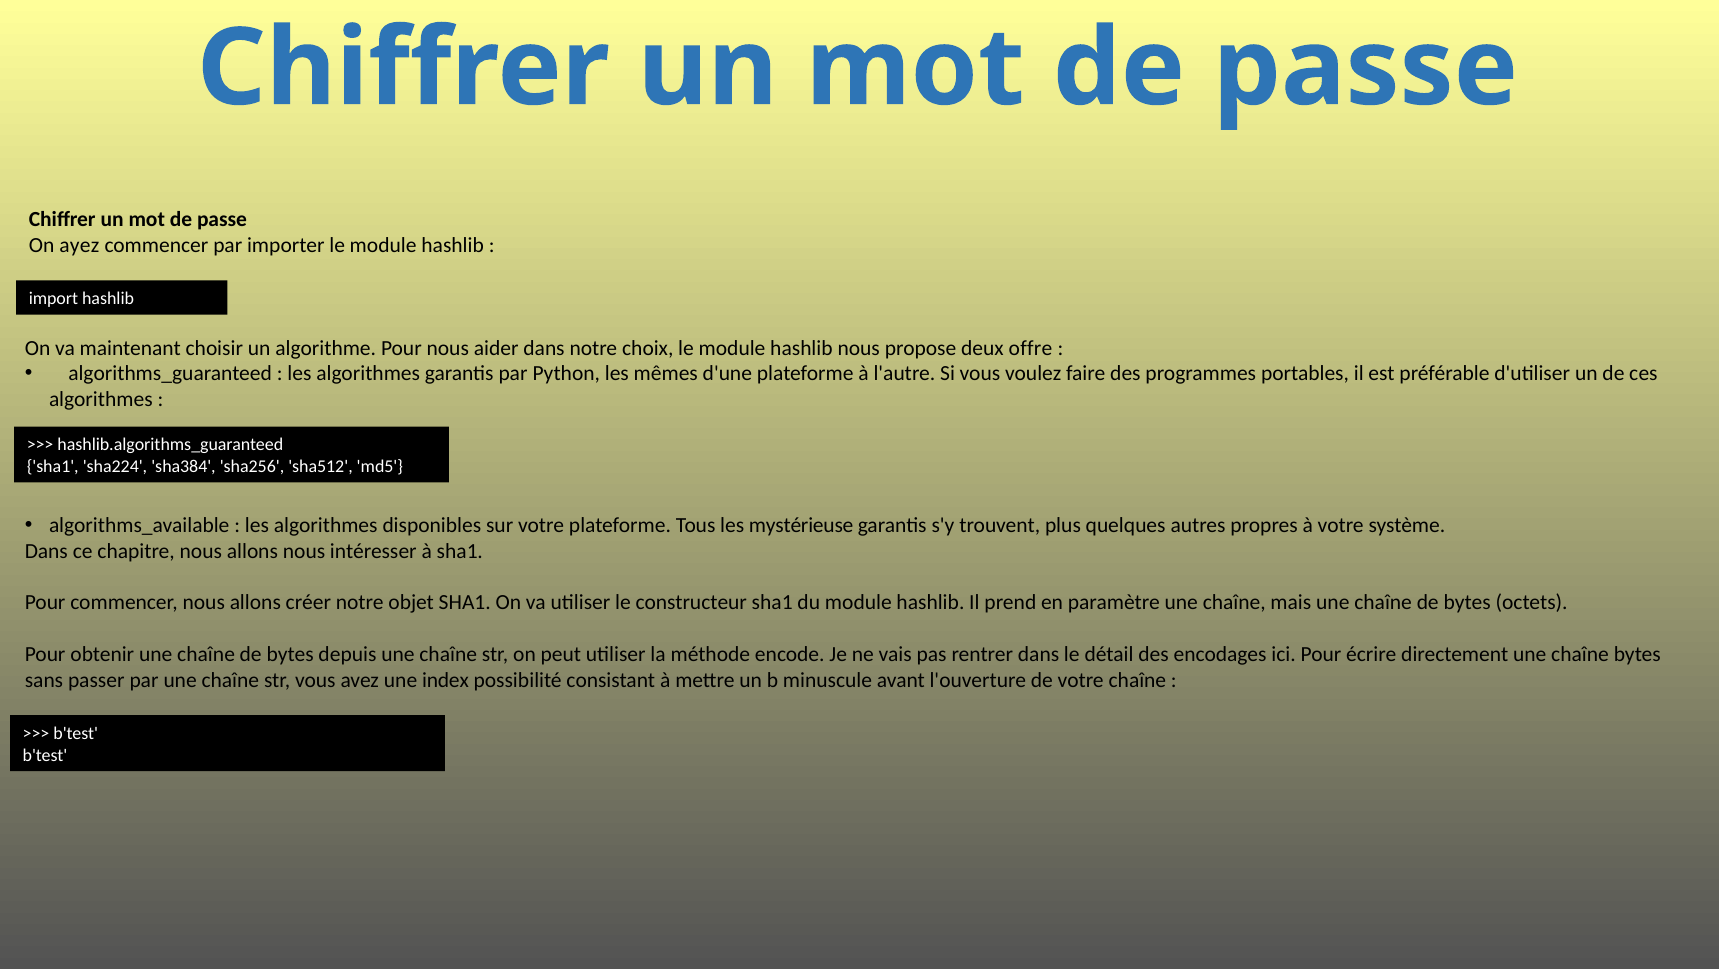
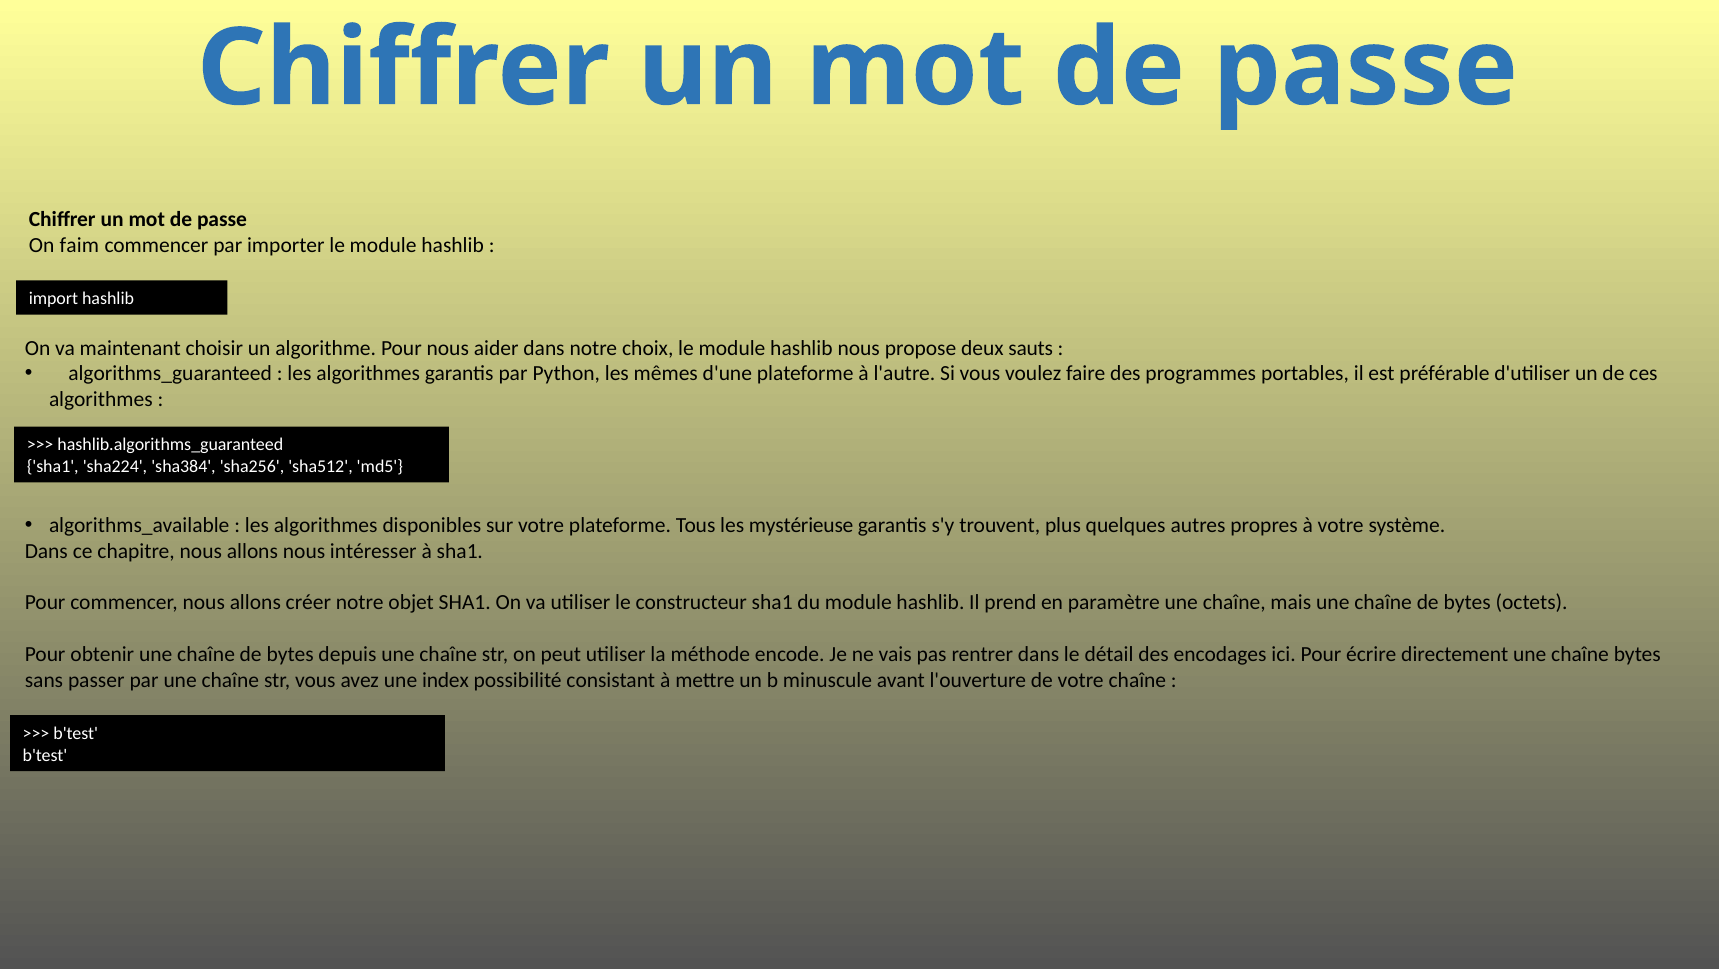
ayez: ayez -> faim (79, 246)
offre: offre -> sauts (1031, 348)
